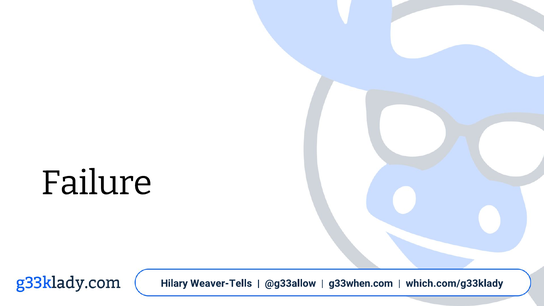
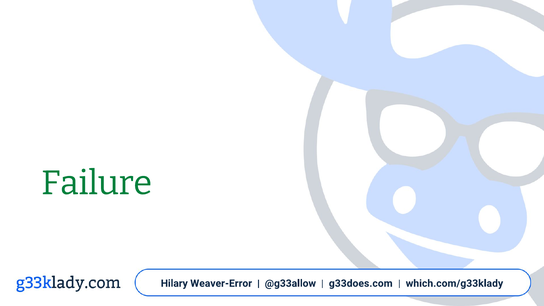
Failure colour: black -> green (97, 183)
Weaver-Tells: Weaver-Tells -> Weaver-Error (221, 283)
g33when.com: g33when.com -> g33does.com (361, 283)
